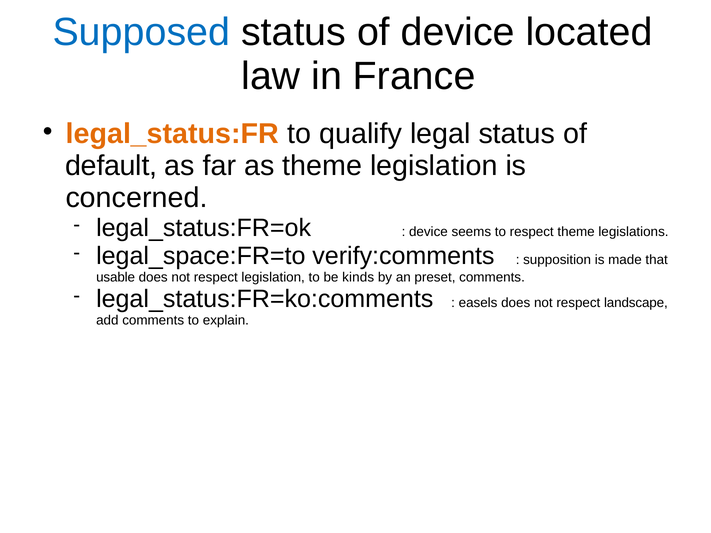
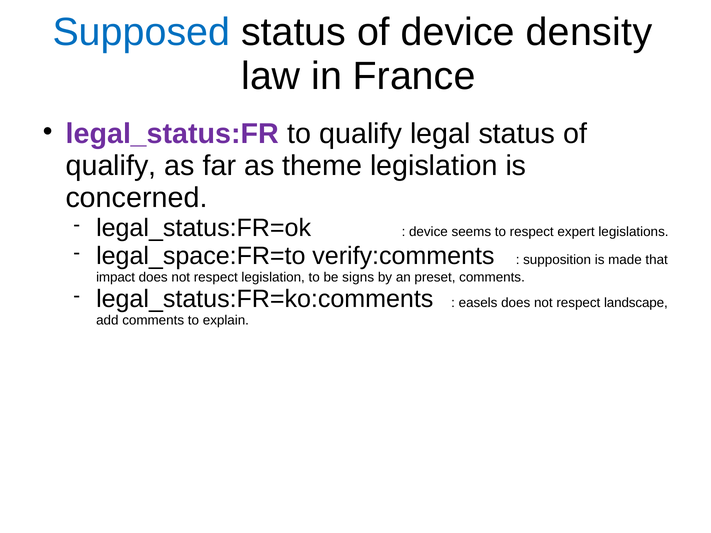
located: located -> density (589, 32)
legal_status:FR colour: orange -> purple (172, 134)
default: default -> qualify (111, 166)
respect theme: theme -> expert (576, 232)
usable: usable -> impact (116, 277)
kinds: kinds -> signs (358, 277)
